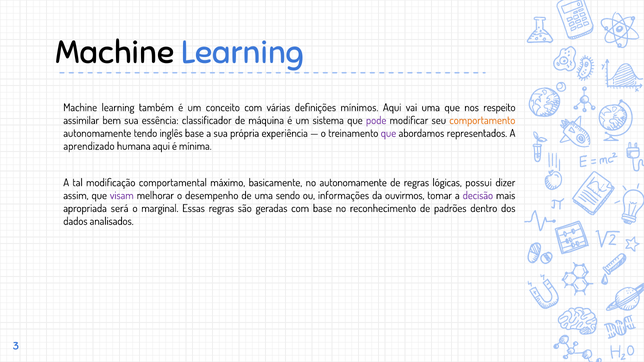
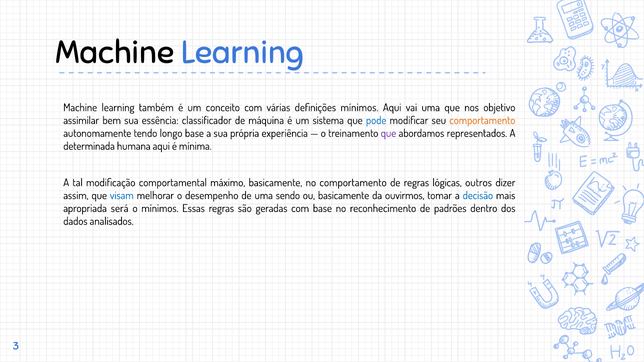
respeito: respeito -> objetivo (499, 108)
pode colour: purple -> blue (376, 121)
inglês: inglês -> longo (171, 133)
aprendizado: aprendizado -> determinada (89, 146)
no autonomamente: autonomamente -> comportamento (353, 183)
possui: possui -> outros (479, 183)
visam colour: purple -> blue (122, 196)
ou informações: informações -> basicamente (344, 196)
decisão colour: purple -> blue (478, 196)
o marginal: marginal -> mínimos (160, 209)
